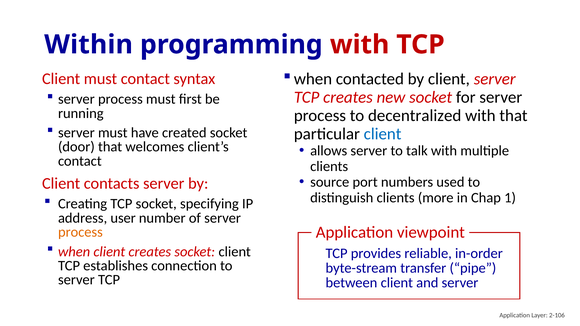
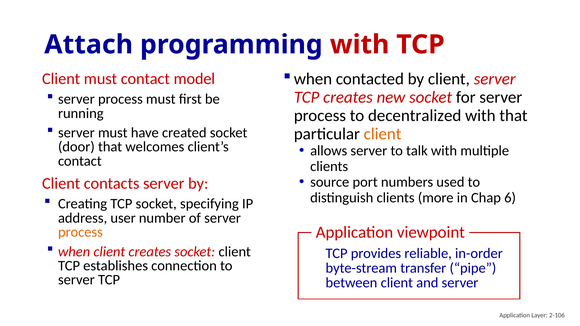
Within: Within -> Attach (89, 45)
syntax: syntax -> model (194, 79)
client colour: blue -> orange (383, 134)
1: 1 -> 6 (510, 198)
